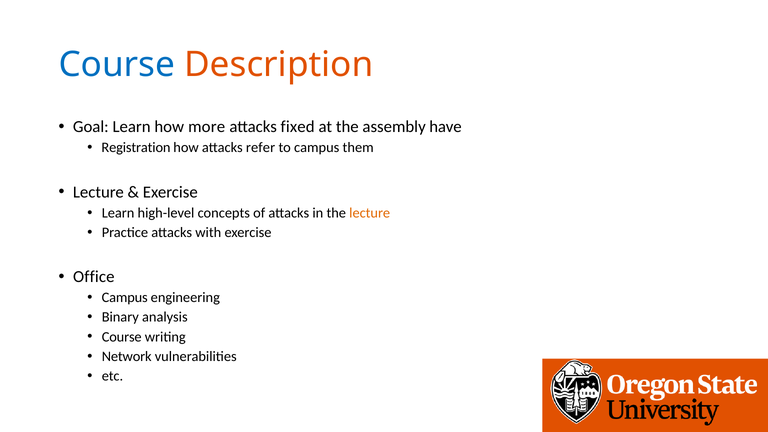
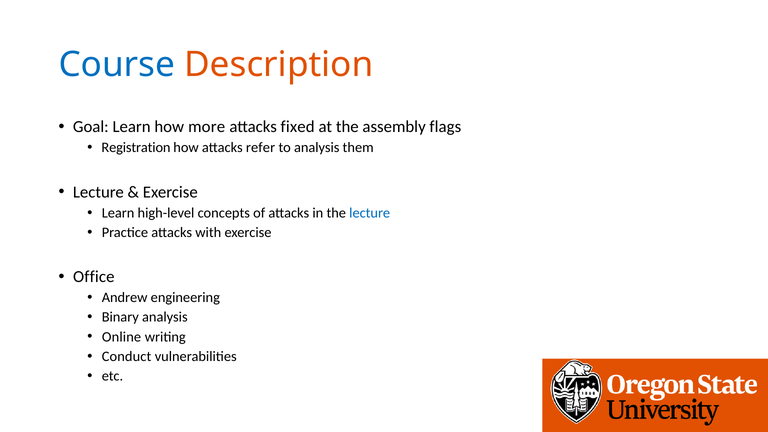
have: have -> flags (445, 127)
to campus: campus -> analysis (317, 148)
lecture colour: orange -> blue (370, 213)
Campus: Campus -> Andrew (125, 298)
Course: Course -> Online (122, 337)
Network: Network -> Conduct (127, 356)
